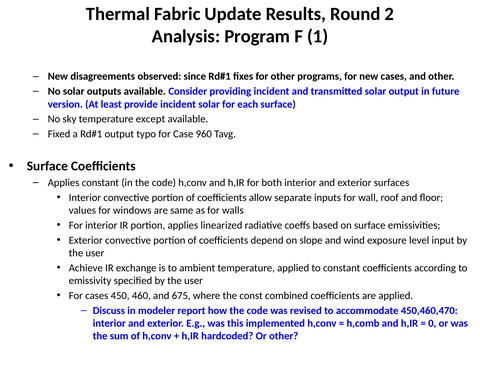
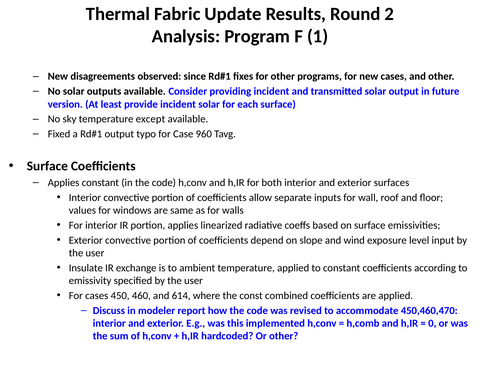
Achieve: Achieve -> Insulate (86, 268)
675: 675 -> 614 (181, 296)
